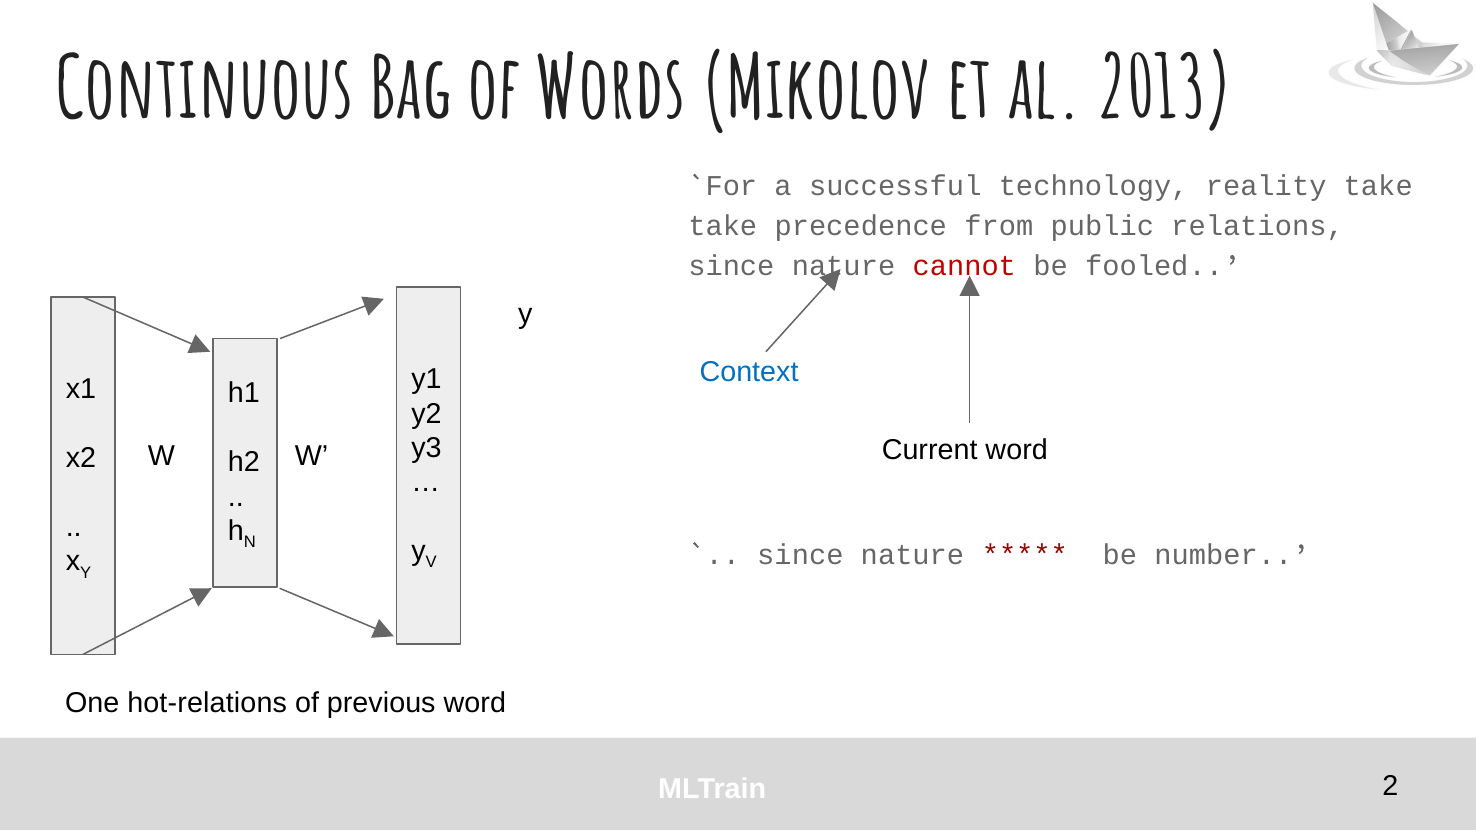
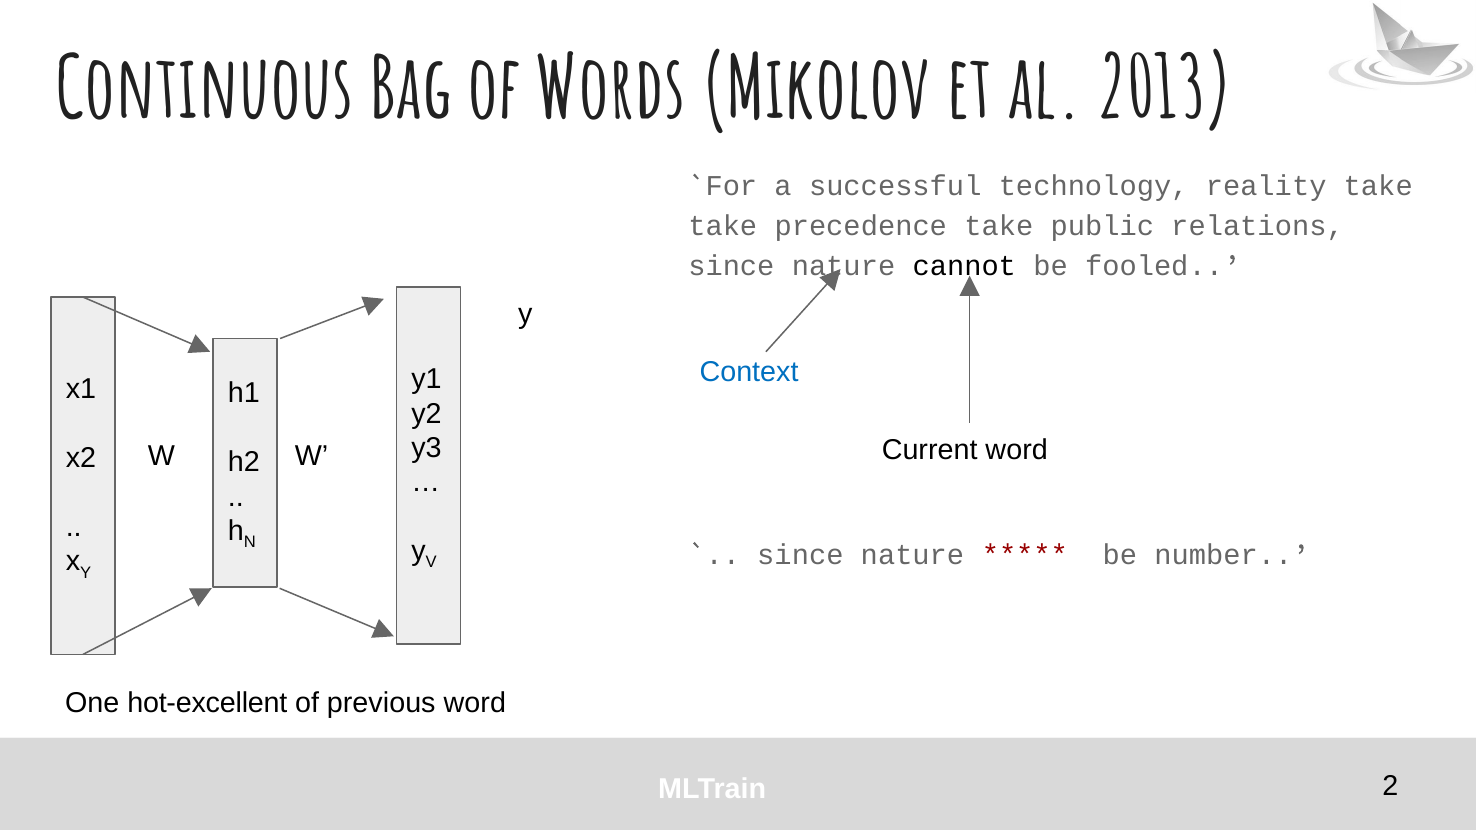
precedence from: from -> take (999, 226)
cannot colour: red -> black (964, 266)
hot-relations: hot-relations -> hot-excellent (207, 704)
